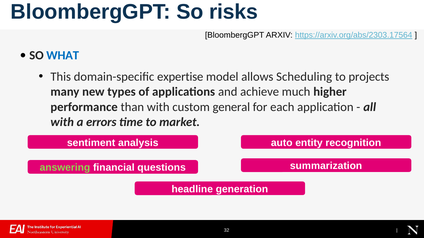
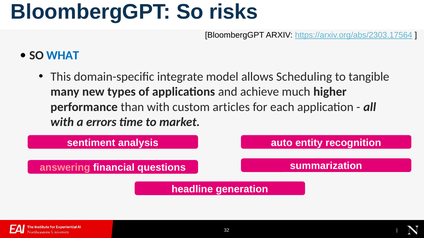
expertise: expertise -> integrate (180, 77)
projects: projects -> tangible (369, 77)
general: general -> articles (231, 107)
answering colour: light green -> pink (65, 168)
